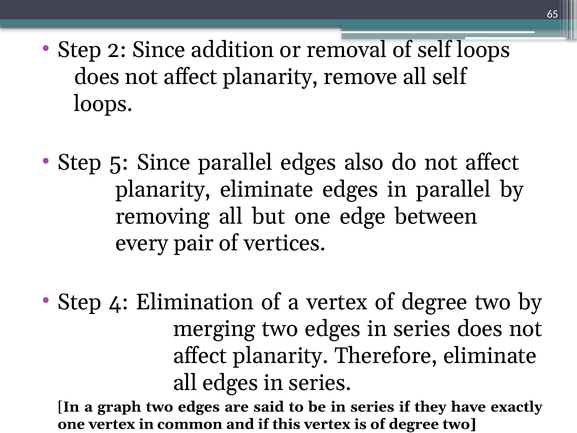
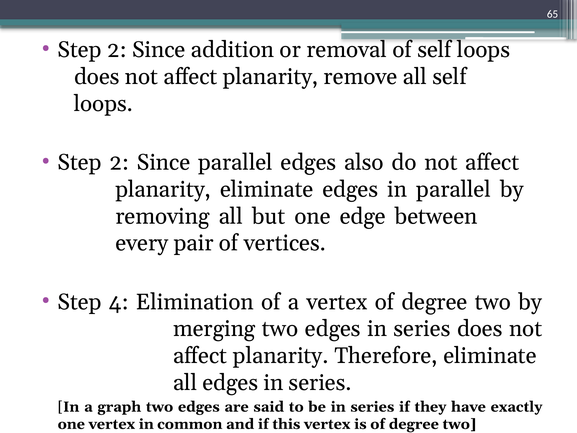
5: 5 -> 2 (119, 162)
